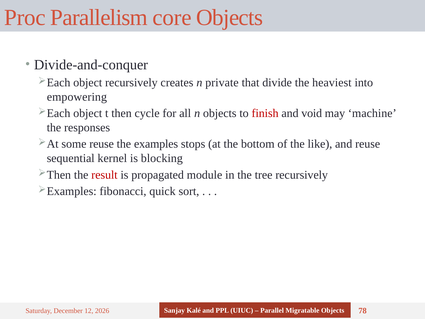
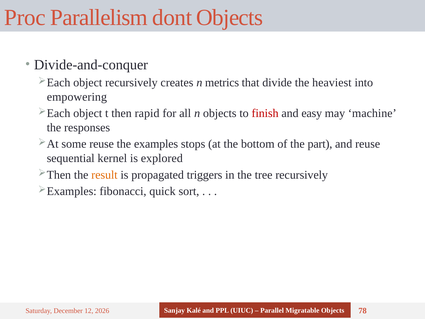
core: core -> dont (172, 18)
private: private -> metrics (222, 83)
cycle: cycle -> rapid (147, 113)
void: void -> easy (312, 113)
like: like -> part (320, 144)
blocking: blocking -> explored (162, 158)
result colour: red -> orange (104, 175)
module: module -> triggers (205, 175)
